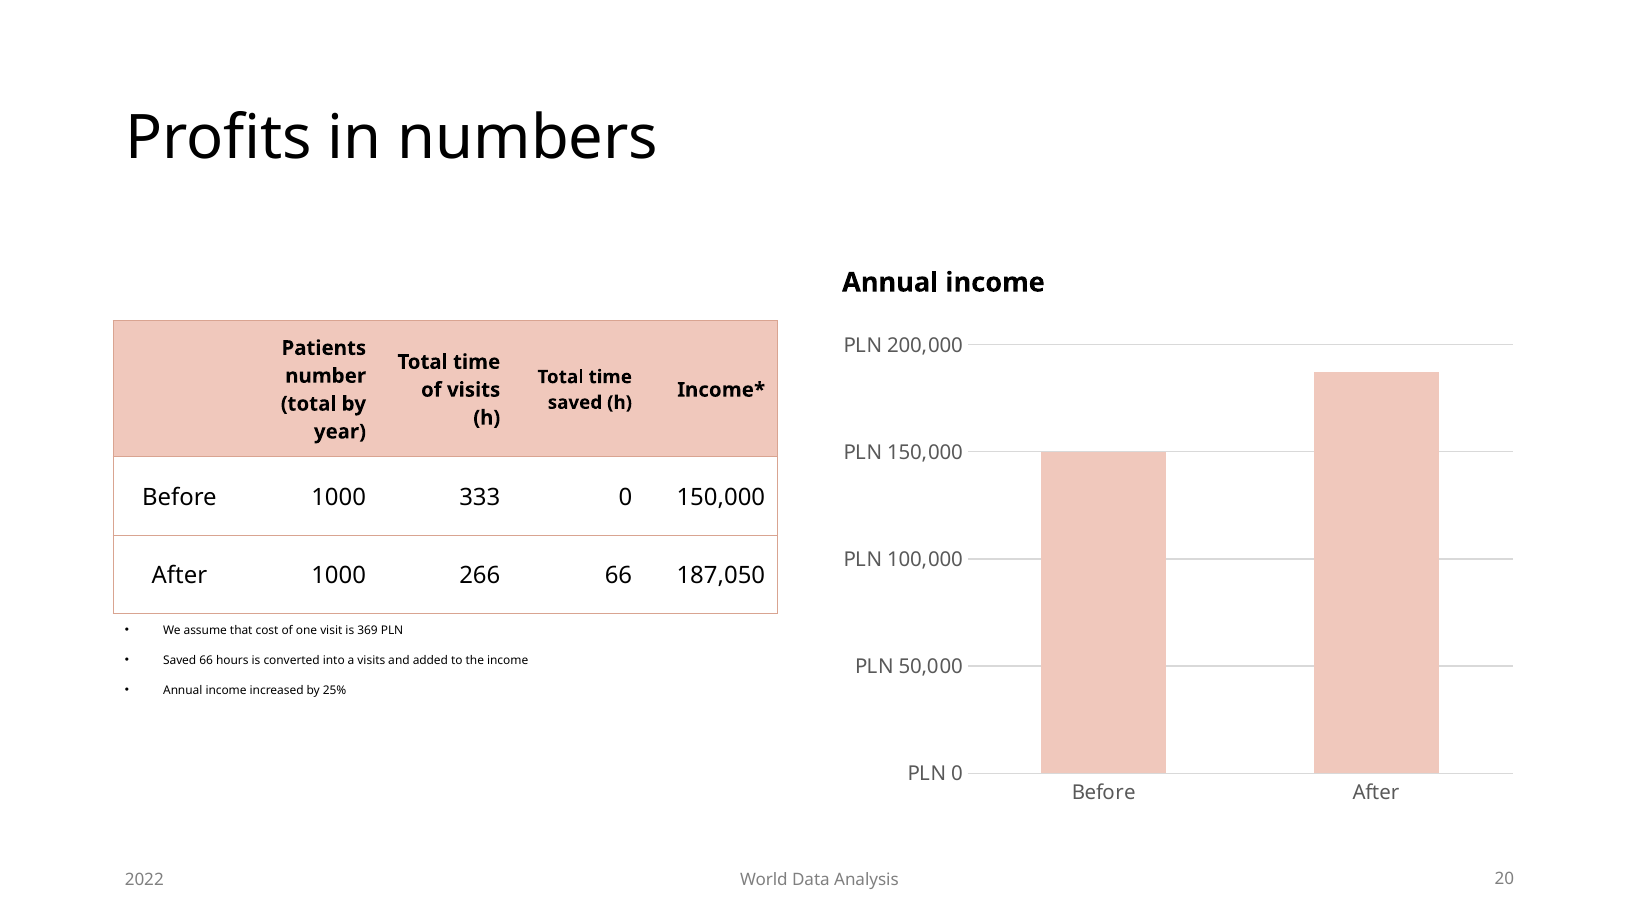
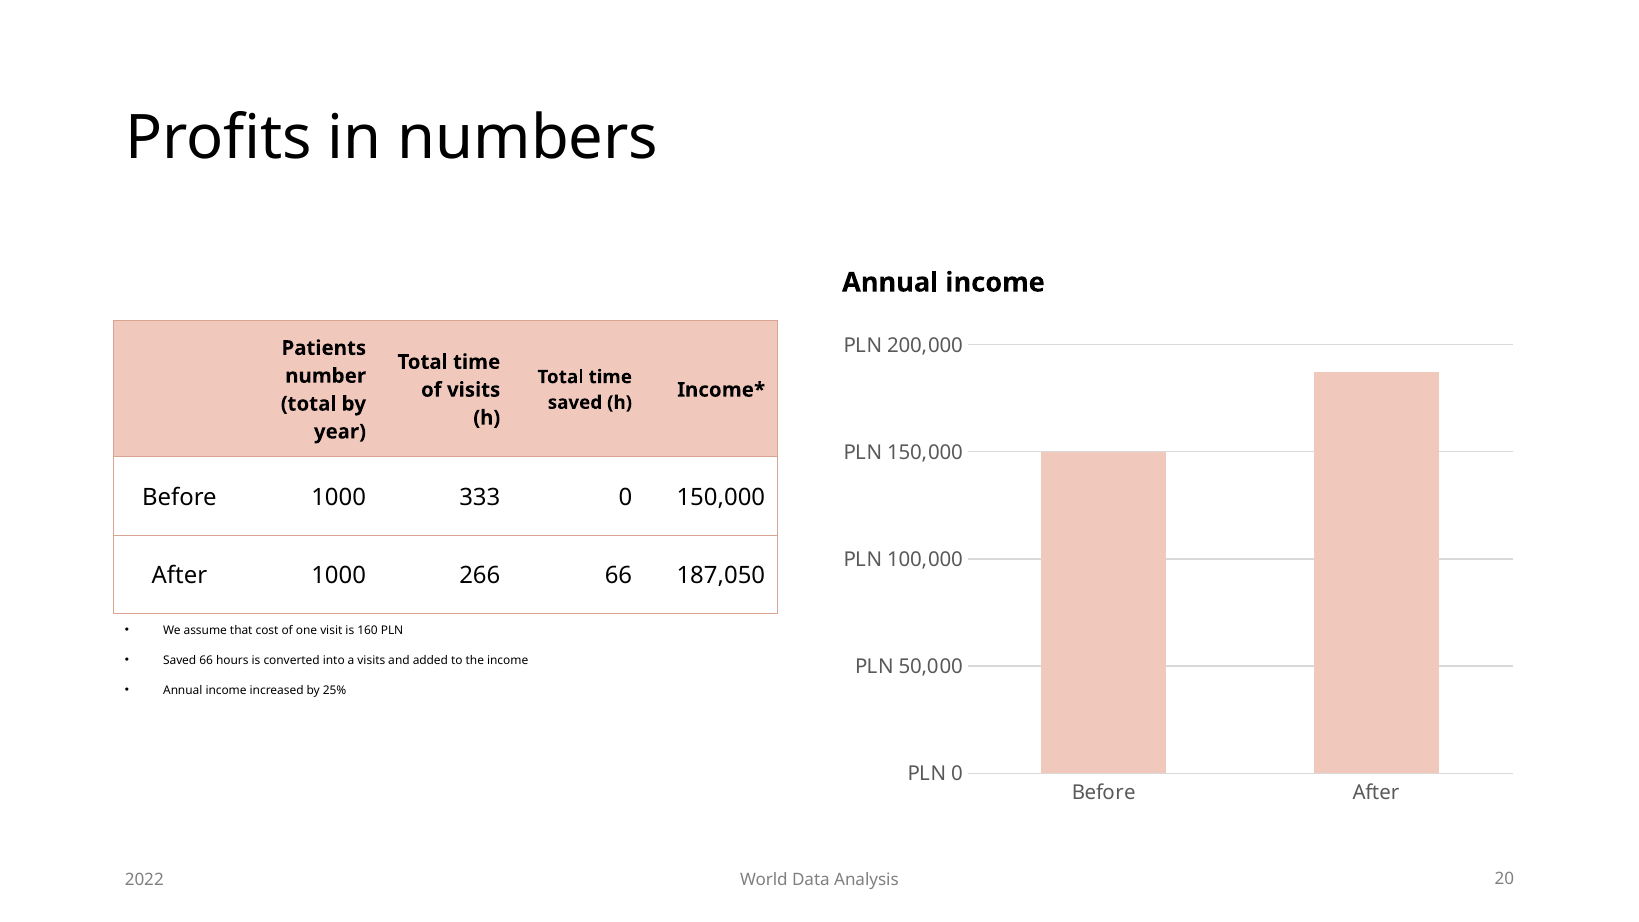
369: 369 -> 160 (368, 630)
